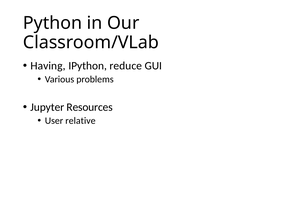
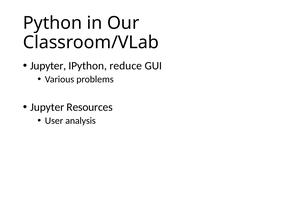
Having: Having -> Jupyter (48, 66)
relative: relative -> analysis (81, 121)
